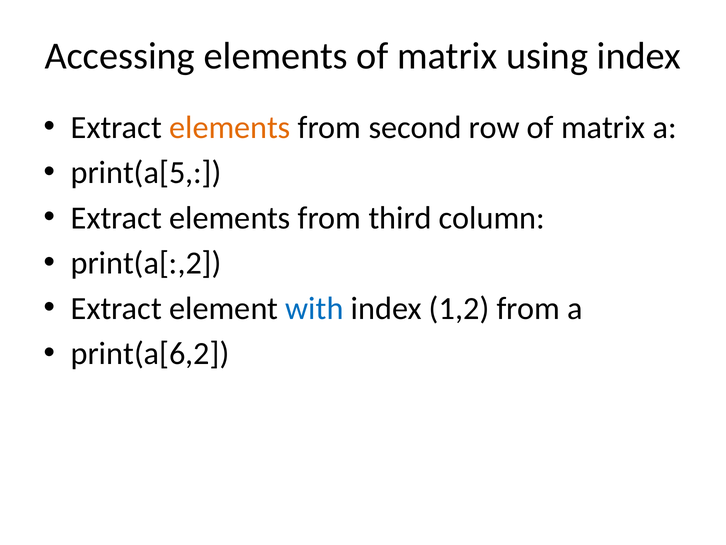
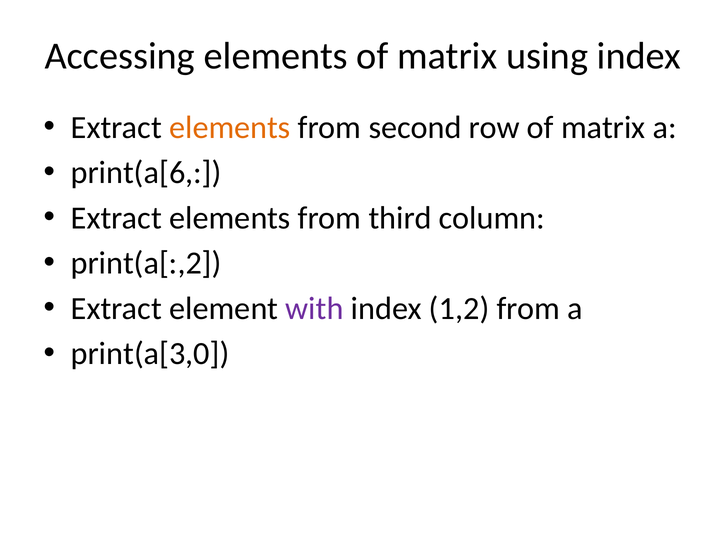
print(a[5: print(a[5 -> print(a[6 (146, 173)
with colour: blue -> purple (314, 308)
print(a[6,2: print(a[6,2 -> print(a[3,0 (150, 353)
